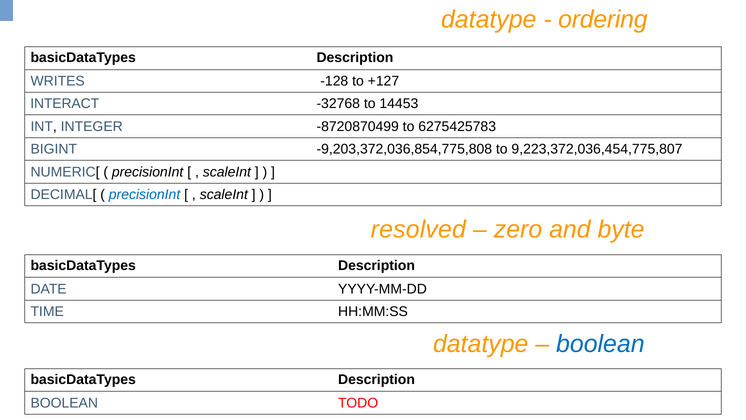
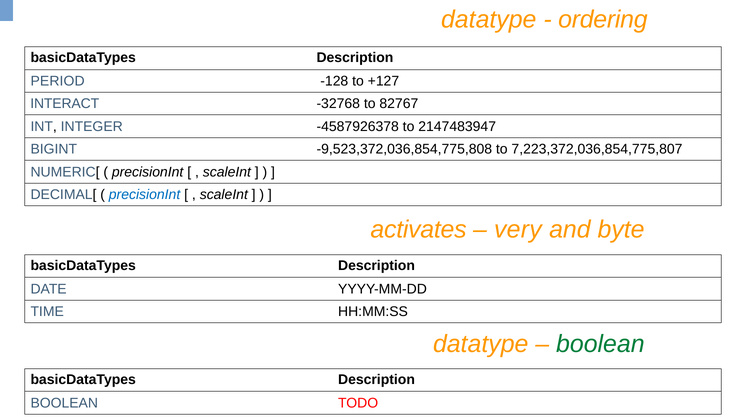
WRITES: WRITES -> PERIOD (58, 81)
14453: 14453 -> 82767 (399, 104)
-8720870499: -8720870499 -> -4587926378 (358, 126)
6275425783: 6275425783 -> 2147483947 (457, 126)
-9,203,372,036,854,775,808: -9,203,372,036,854,775,808 -> -9,523,372,036,854,775,808 (404, 149)
9,223,372,036,454,775,807: 9,223,372,036,454,775,807 -> 7,223,372,036,854,775,807 (597, 149)
resolved: resolved -> activates (419, 229)
zero: zero -> very (518, 229)
boolean colour: blue -> green (600, 344)
